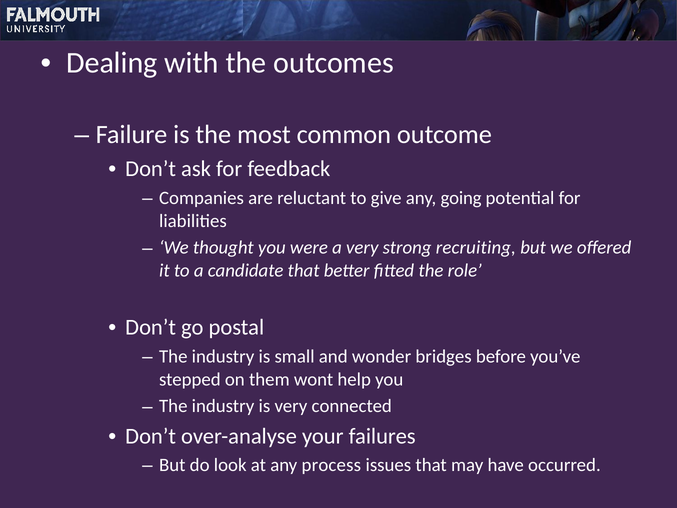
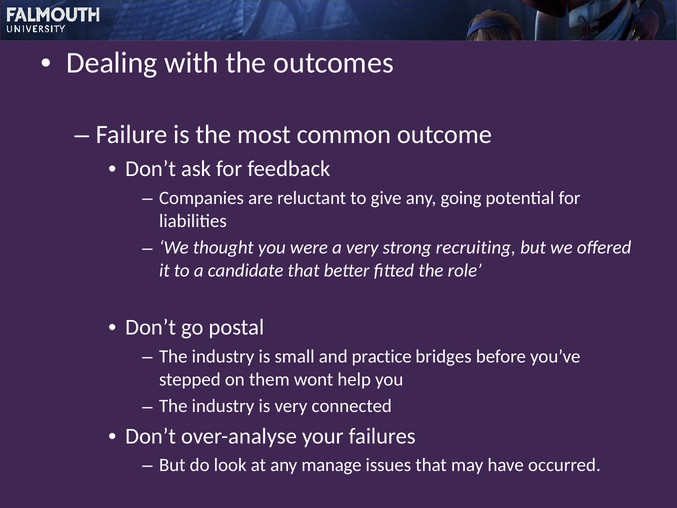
wonder: wonder -> practice (382, 356)
process: process -> manage (332, 465)
